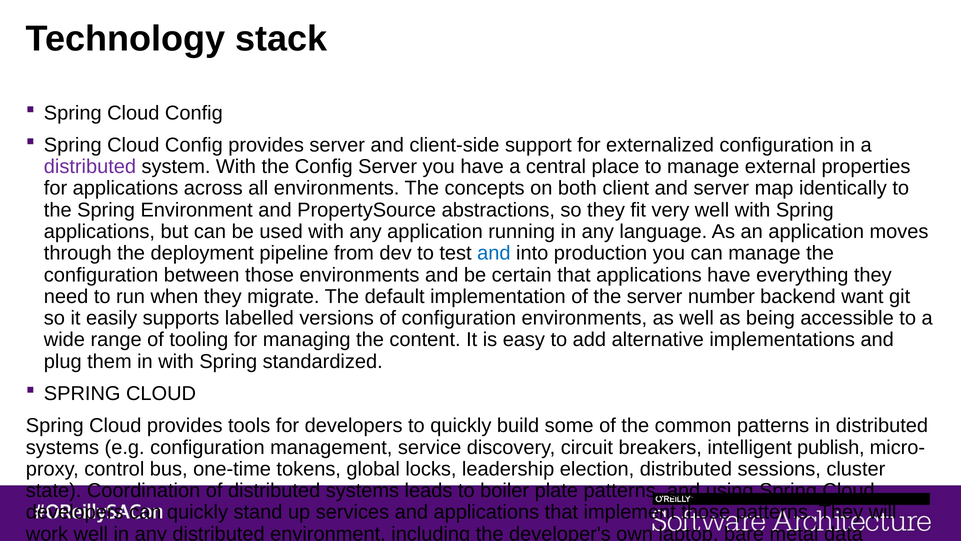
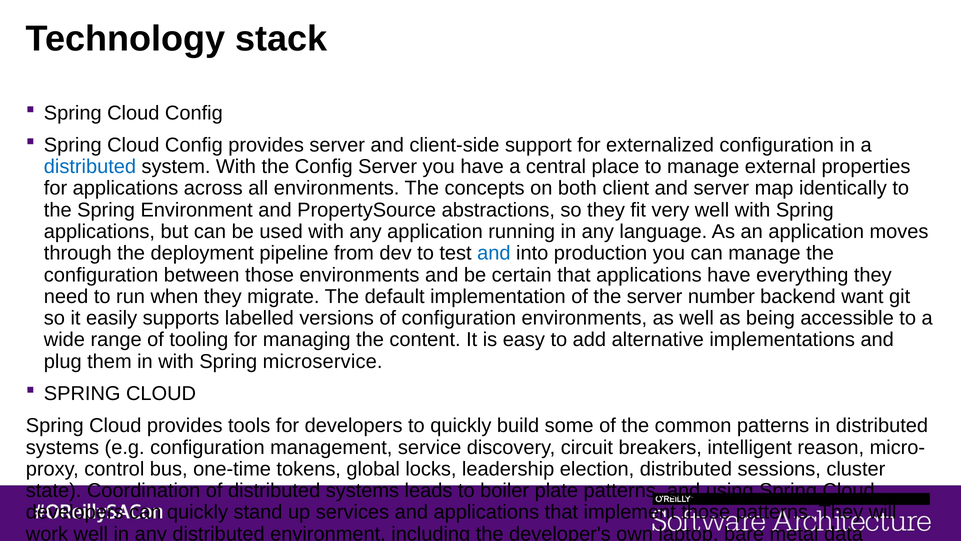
distributed colour: purple -> blue (90, 167)
standardized: standardized -> microservice (323, 361)
publish: publish -> reason (831, 447)
